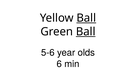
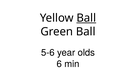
Ball underline: present -> none (86, 31)
